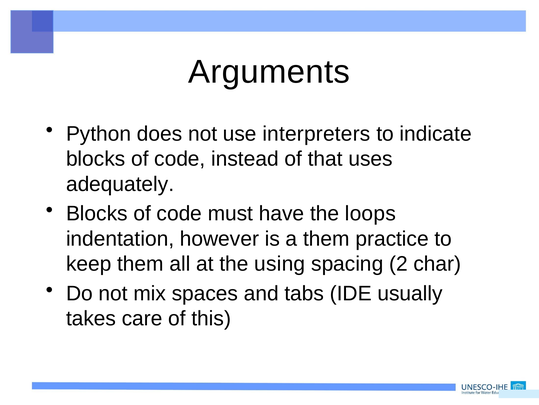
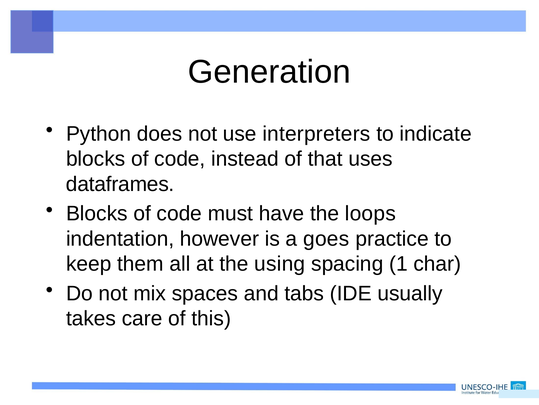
Arguments: Arguments -> Generation (269, 72)
adequately: adequately -> dataframes (120, 184)
a them: them -> goes (326, 238)
2: 2 -> 1 (398, 264)
